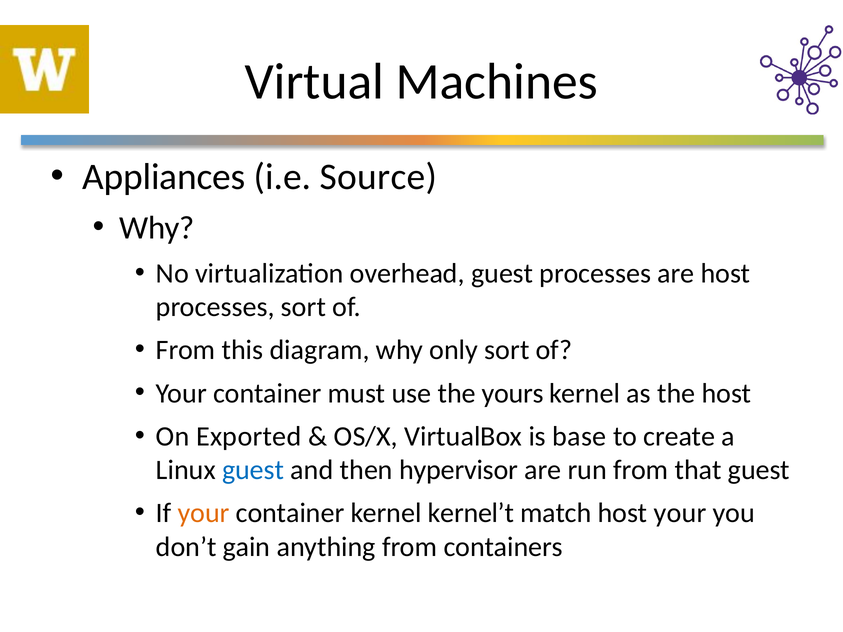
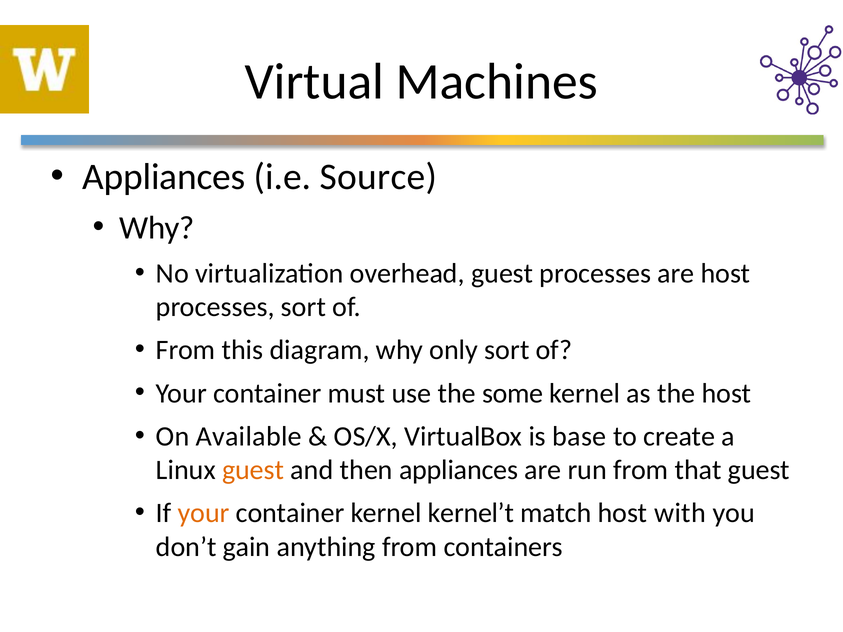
yours: yours -> some (513, 393)
Exported: Exported -> Available (249, 437)
guest colour: blue -> orange (253, 470)
then hypervisor: hypervisor -> appliances (459, 470)
host your: your -> with (680, 513)
